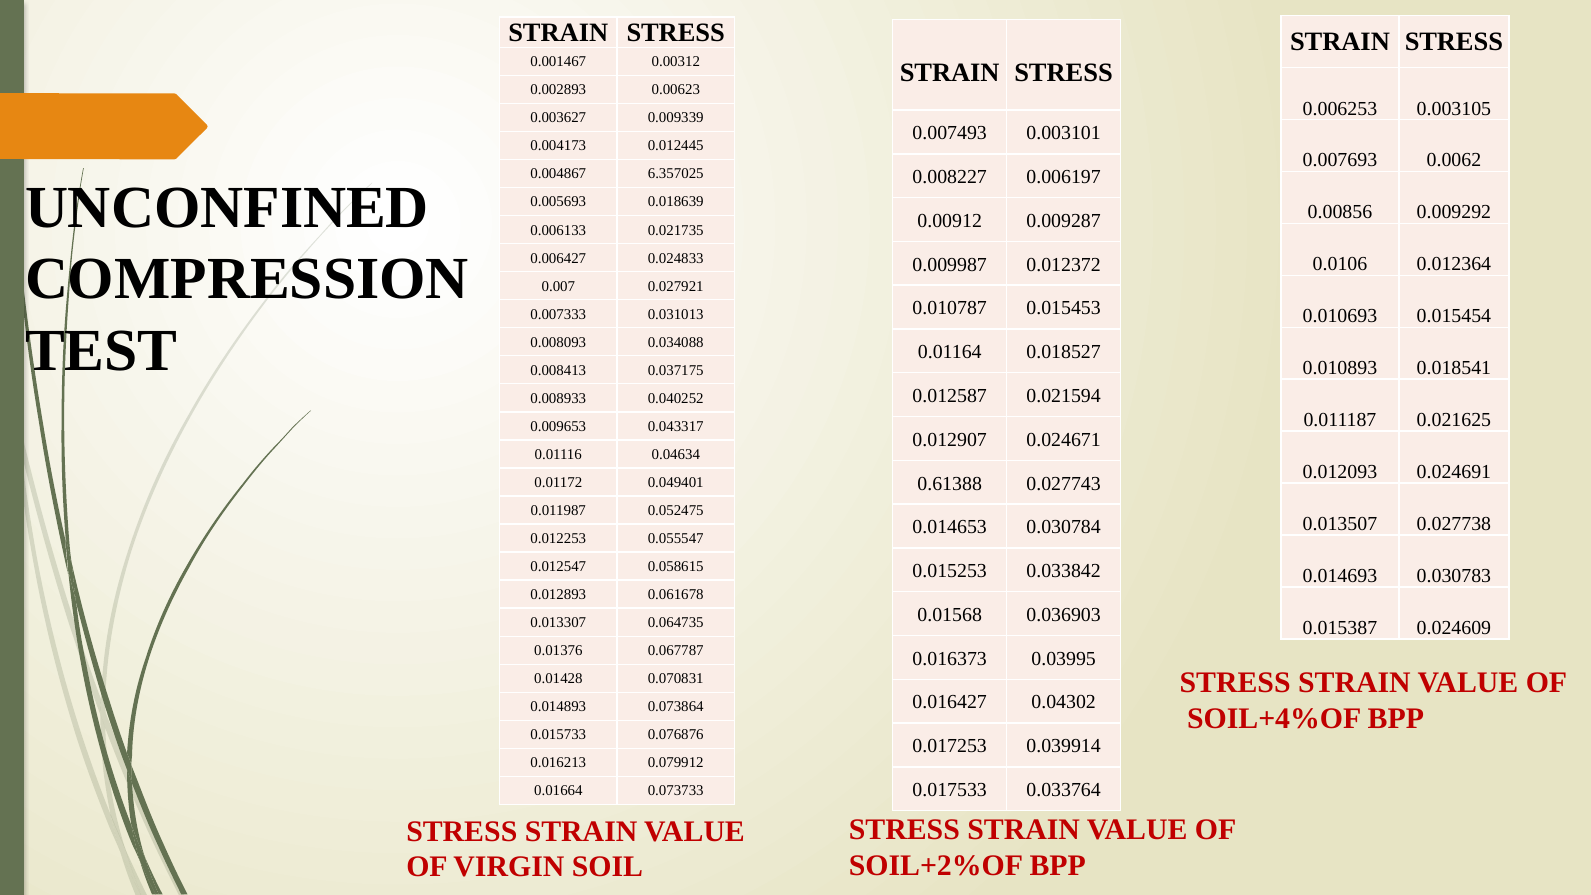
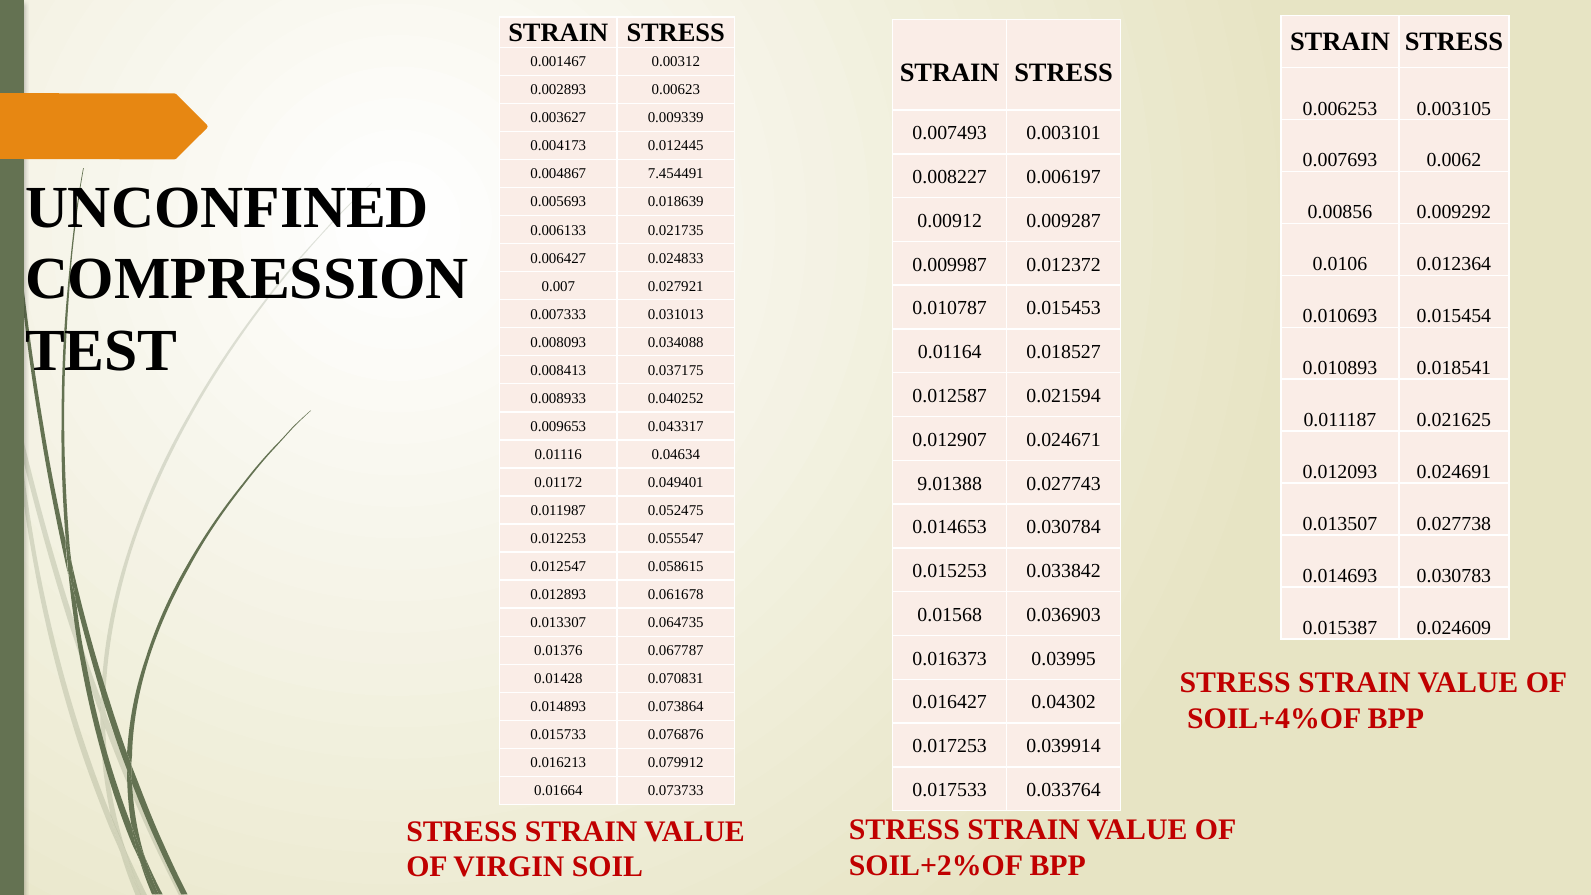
6.357025: 6.357025 -> 7.454491 (676, 174)
0.61388: 0.61388 -> 9.01388 (950, 483)
